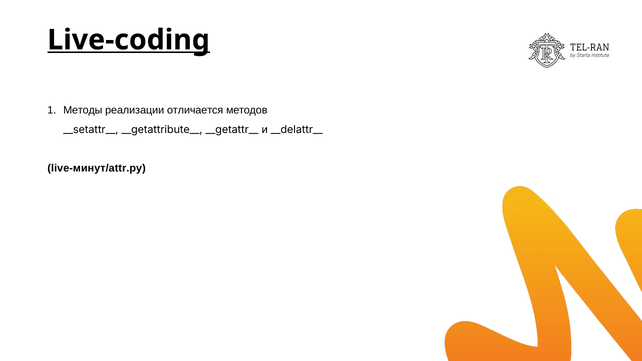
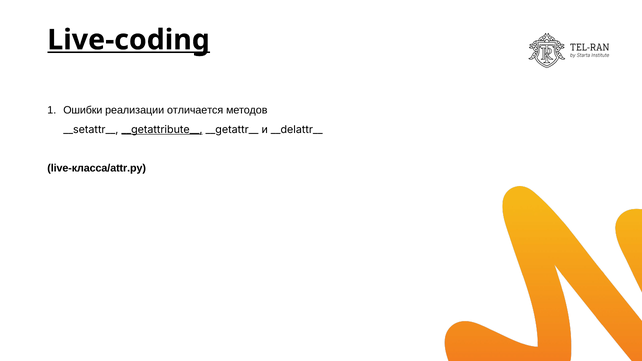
Методы: Методы -> Ошибки (83, 110)
__getattribute__ underline: none -> present (162, 130)
live-минут/attr.py: live-минут/attr.py -> live-класса/attr.py (97, 168)
